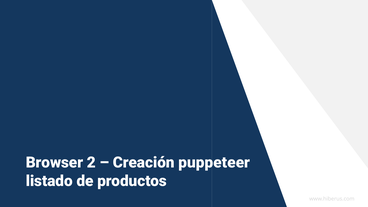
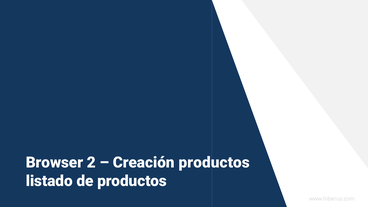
Creación puppeteer: puppeteer -> productos (214, 163)
